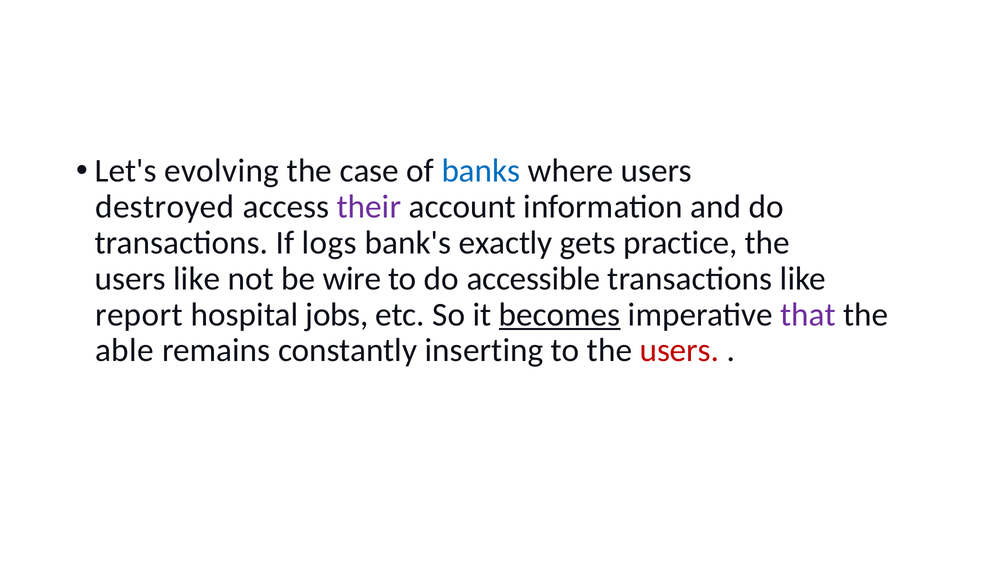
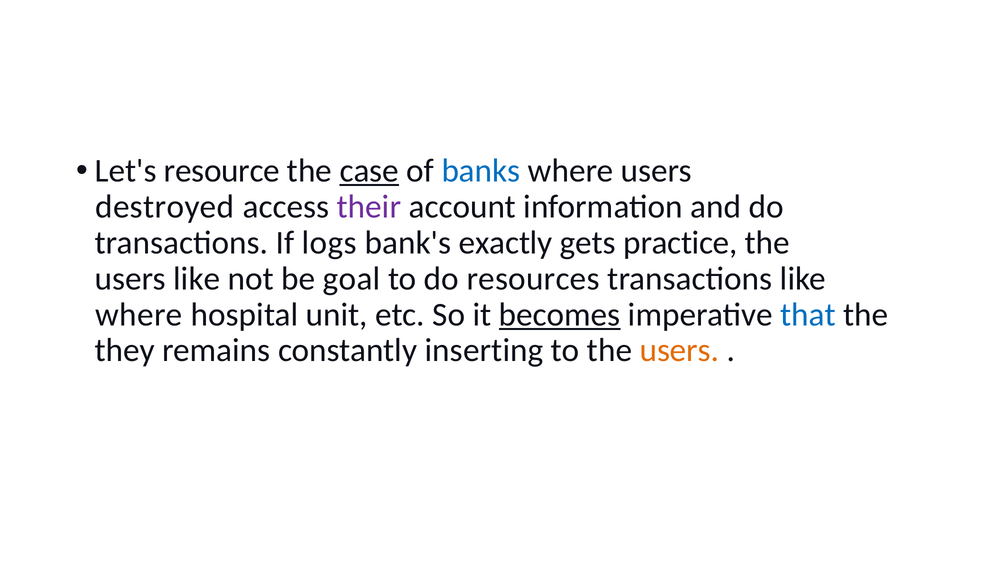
evolving: evolving -> resource (222, 171)
case underline: none -> present (369, 171)
wire: wire -> goal (352, 279)
accessible: accessible -> resources (533, 279)
report: report -> where (139, 315)
jobs: jobs -> unit (337, 315)
that colour: purple -> blue (808, 315)
able: able -> they (125, 351)
users colour: red -> orange (679, 351)
